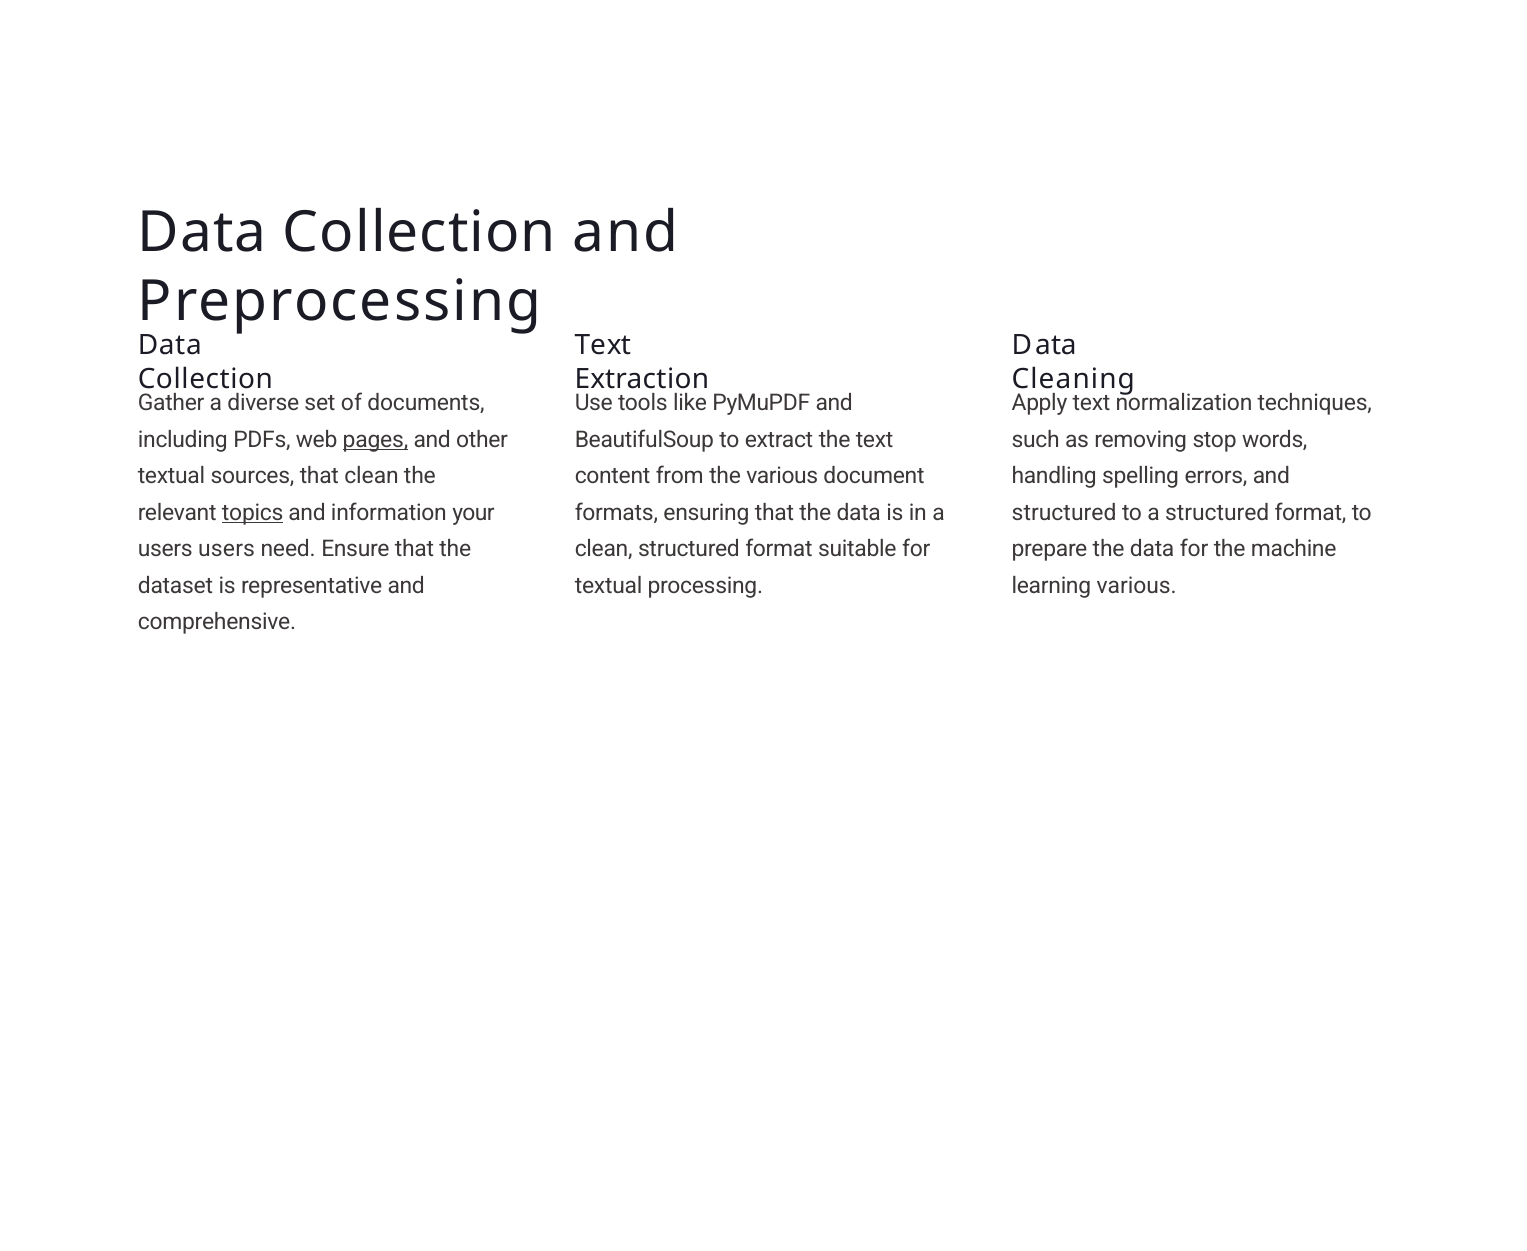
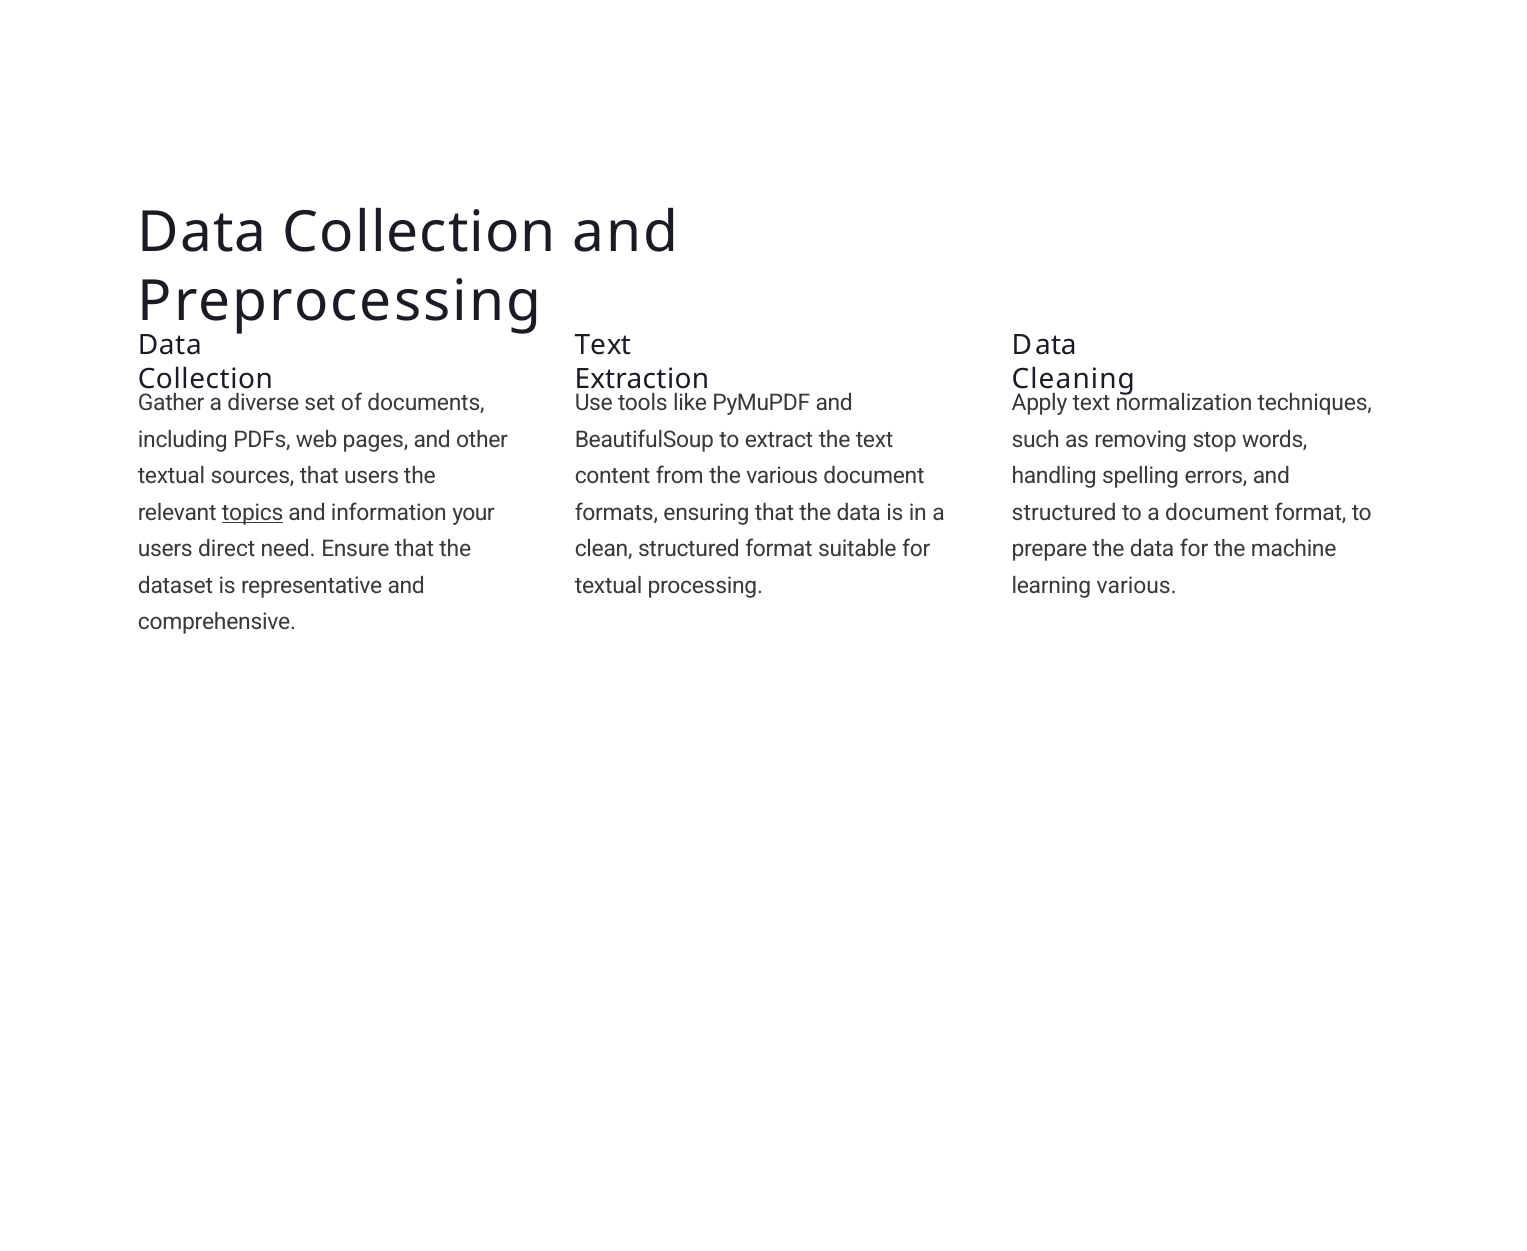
pages underline: present -> none (375, 440)
that clean: clean -> users (372, 476)
a structured: structured -> document (1217, 513)
users users: users -> direct (227, 549)
